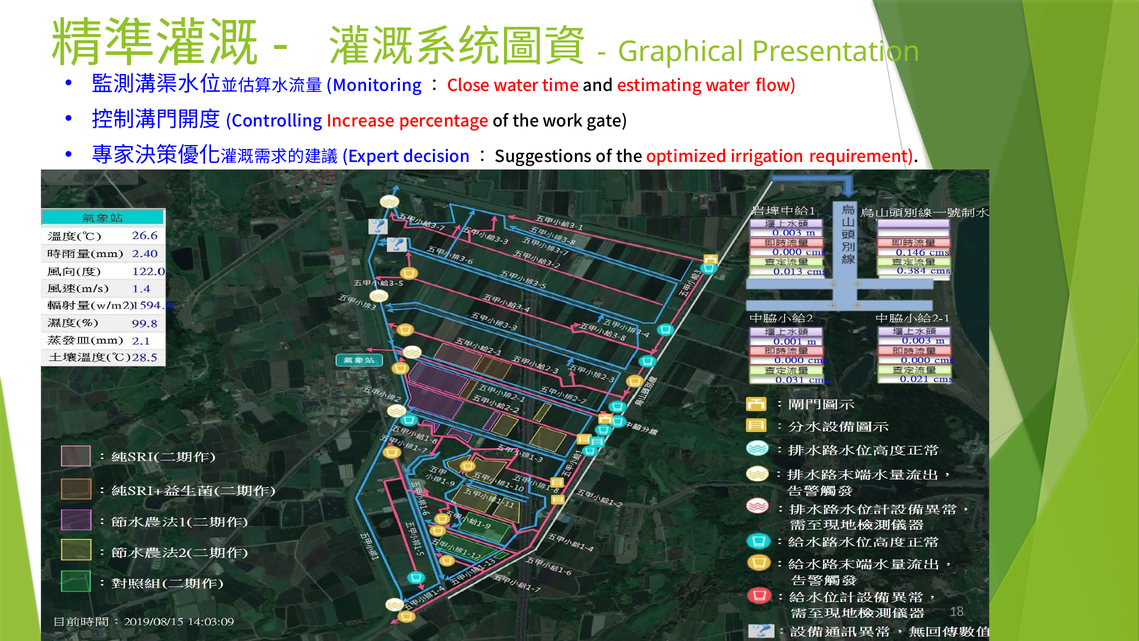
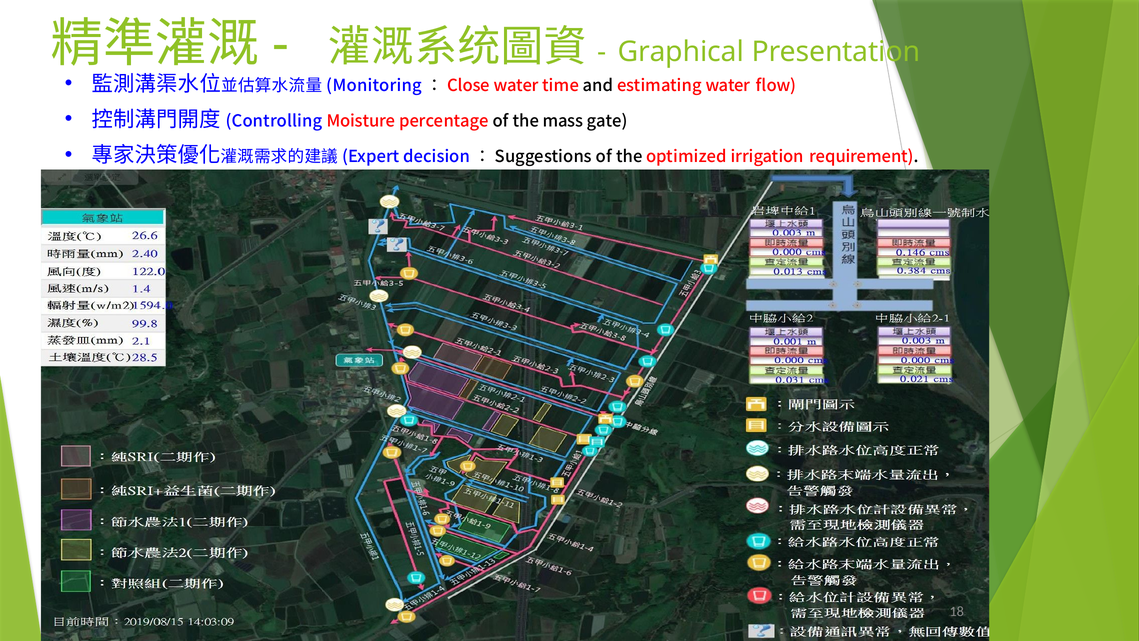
Increase: Increase -> Moisture (361, 121)
work: work -> mass (563, 121)
